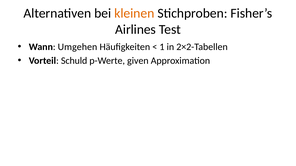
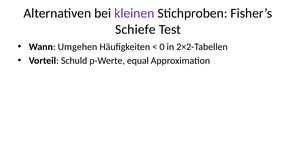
kleinen colour: orange -> purple (134, 13)
Airlines: Airlines -> Schiefe (135, 30)
1: 1 -> 0 (162, 47)
given: given -> equal (138, 61)
